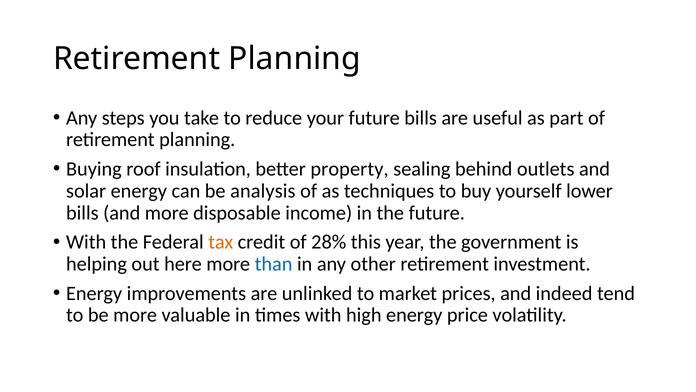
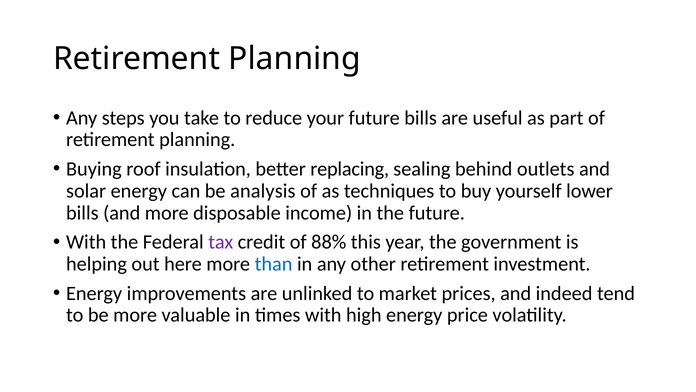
property: property -> replacing (350, 169)
tax colour: orange -> purple (221, 242)
28%: 28% -> 88% (329, 242)
